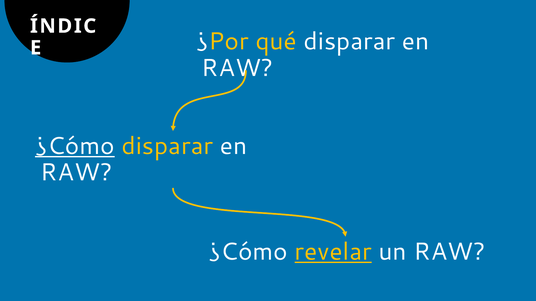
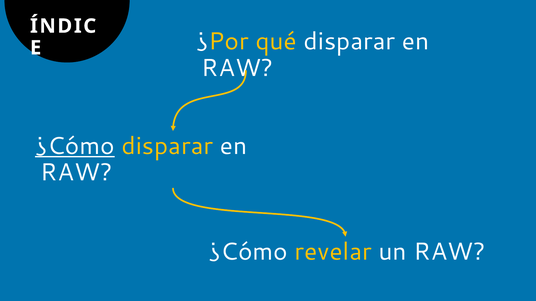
revelar underline: present -> none (333, 252)
